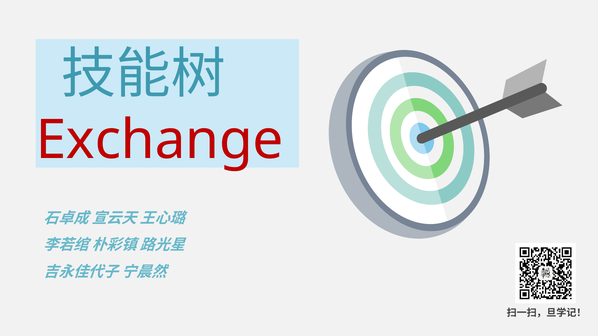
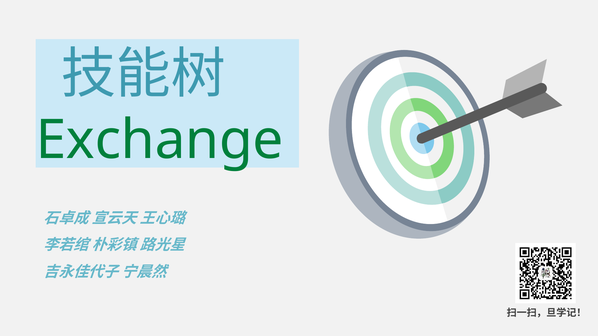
Exchange colour: red -> green (160, 140)
